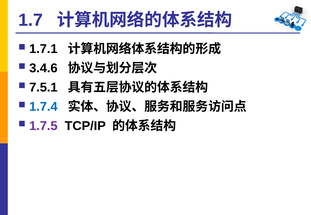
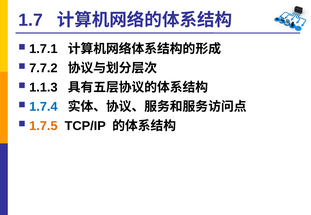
3.4.6: 3.4.6 -> 7.7.2 (43, 68)
7.5.1: 7.5.1 -> 1.1.3 (43, 88)
1.7.5 colour: purple -> orange (43, 126)
